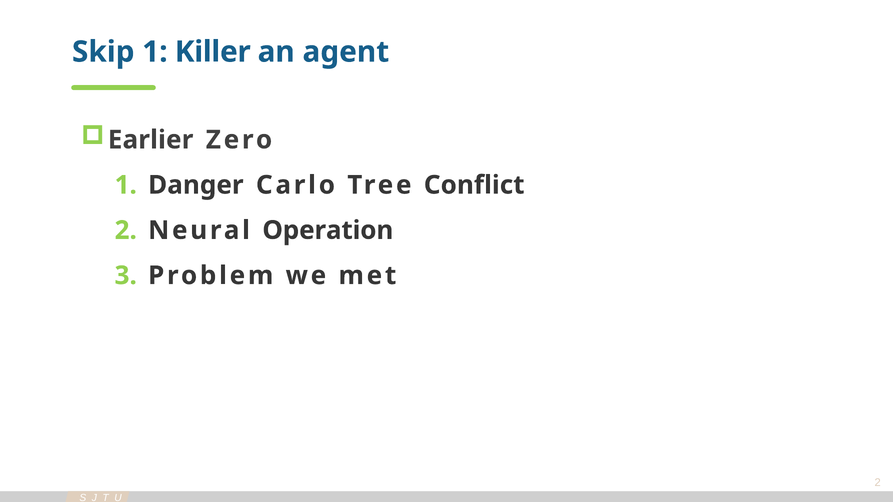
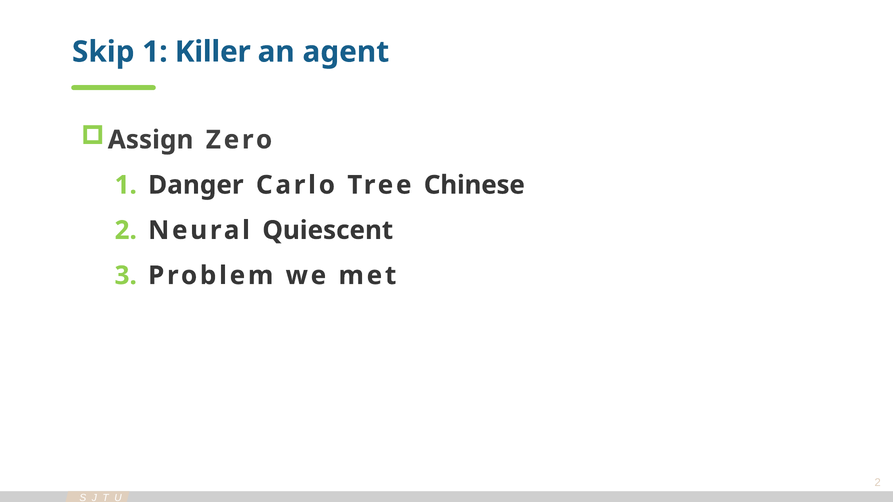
Earlier: Earlier -> Assign (151, 140)
Conflict: Conflict -> Chinese (474, 185)
Operation: Operation -> Quiescent (328, 230)
